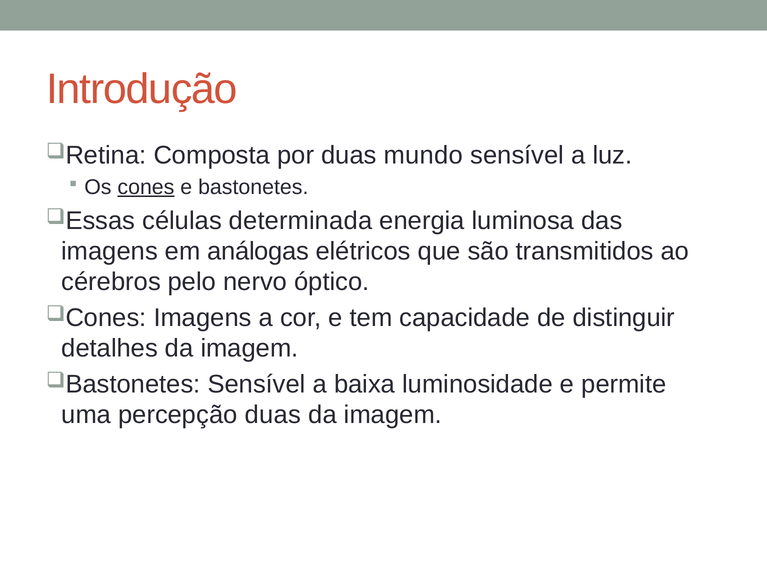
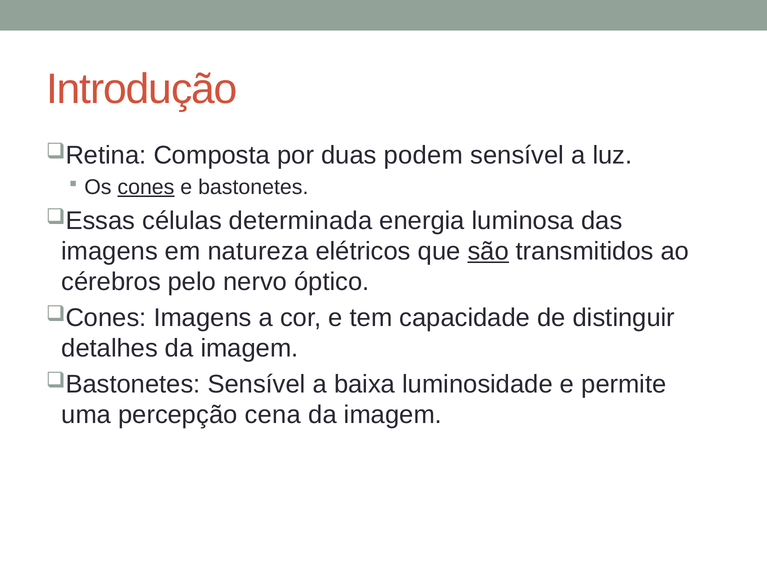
mundo: mundo -> podem (423, 155)
análogas: análogas -> natureza (258, 251)
são underline: none -> present (488, 251)
percepção duas: duas -> cena (273, 415)
